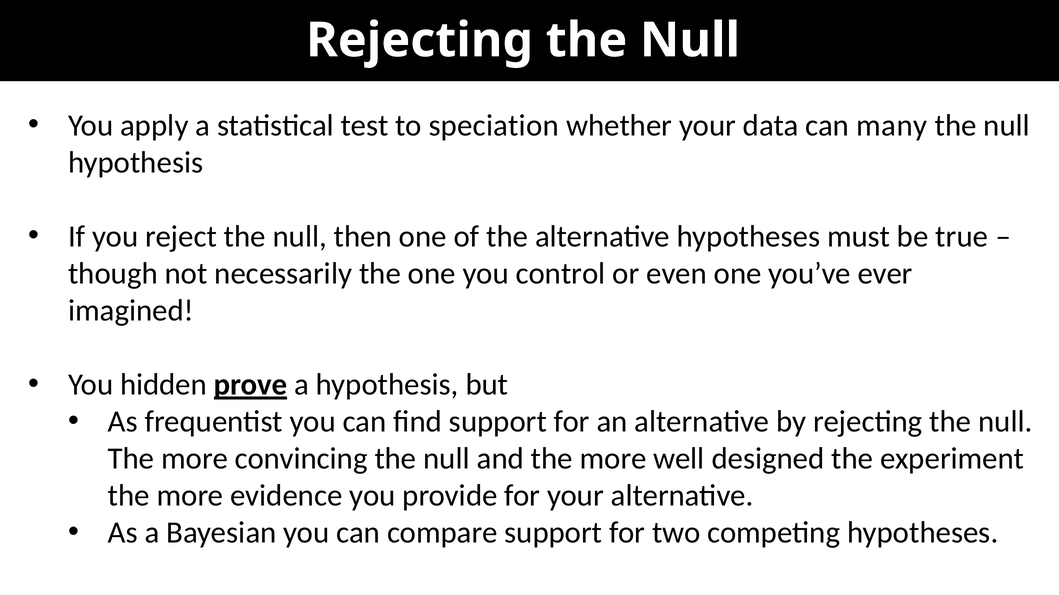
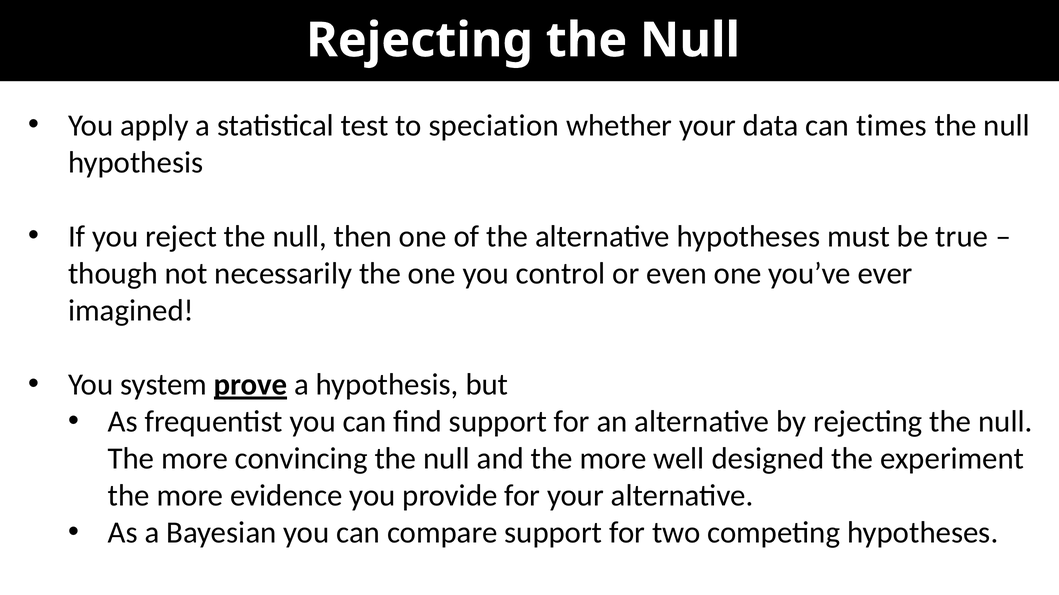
many: many -> times (892, 125)
hidden: hidden -> system (164, 385)
